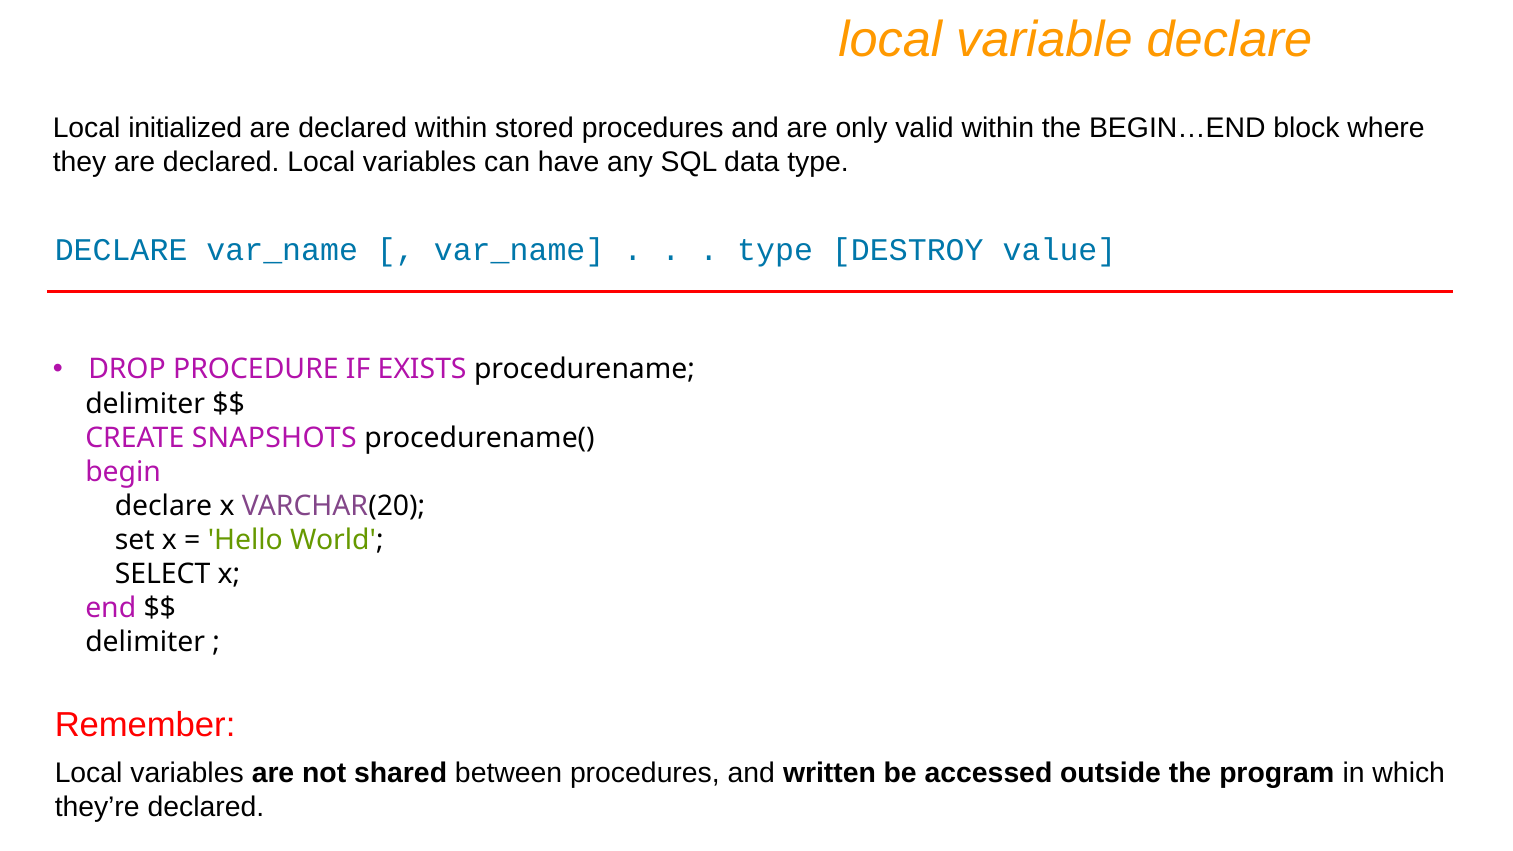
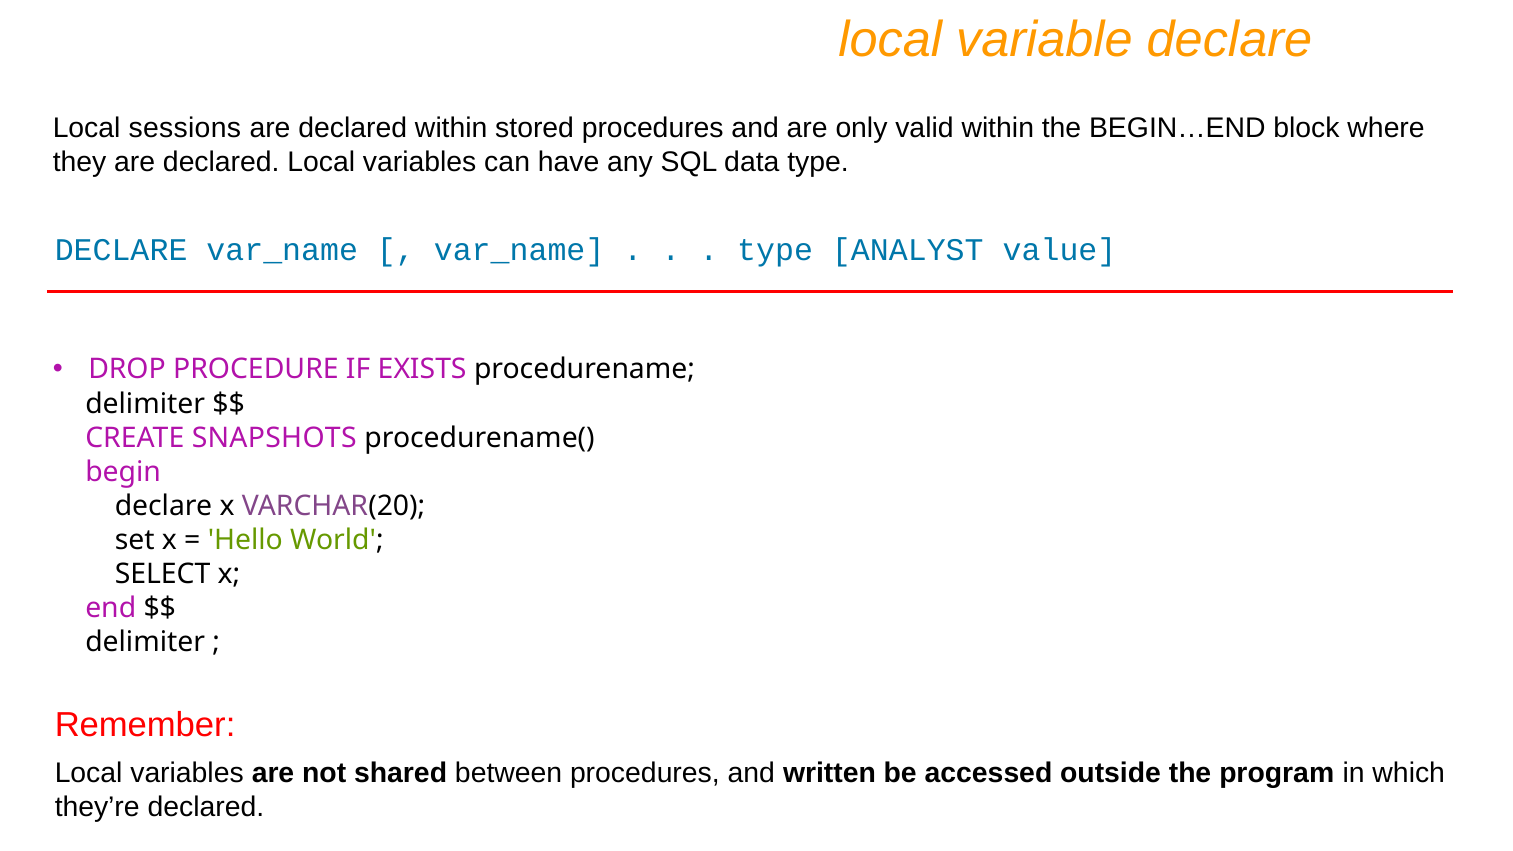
initialized: initialized -> sessions (185, 129)
DESTROY: DESTROY -> ANALYST (908, 250)
